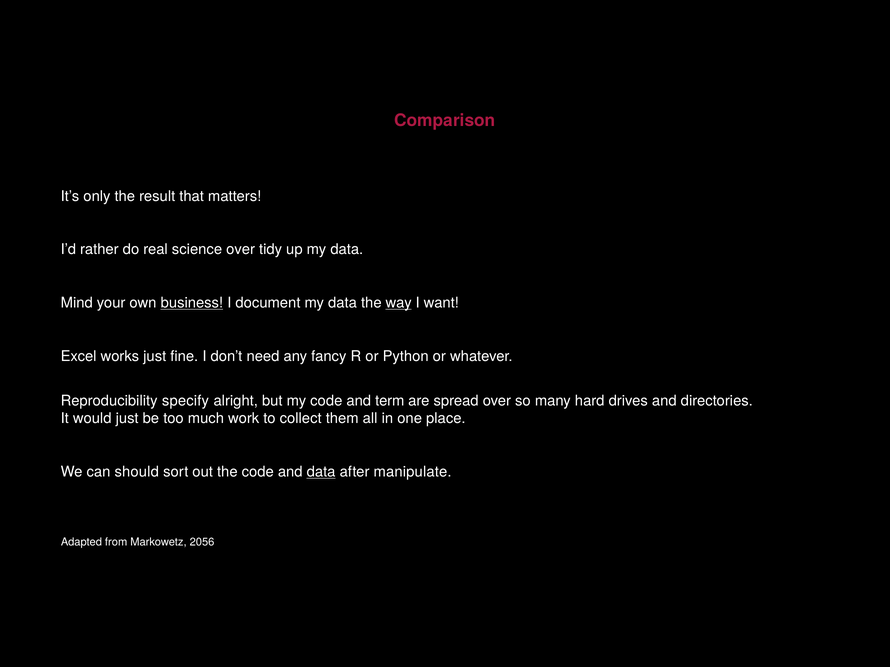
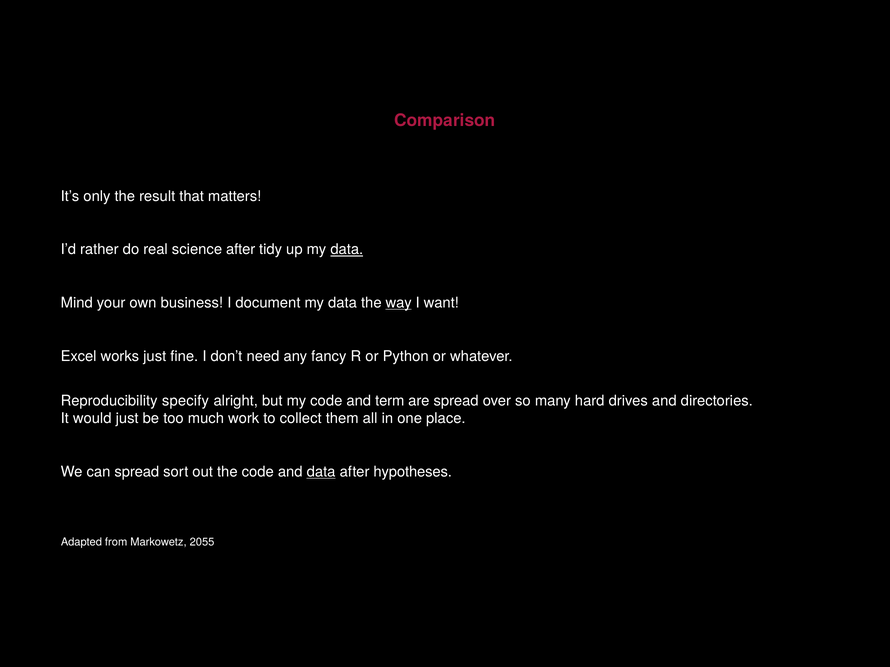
science over: over -> after (241, 250)
data underline: none -> present (347, 250)
business underline: present -> none (192, 303)
can should: should -> spread (137, 472)
manipulate: manipulate -> hypotheses (413, 472)
2056: 2056 -> 2055 (202, 542)
